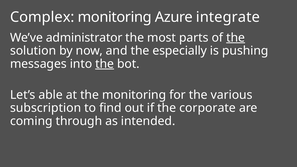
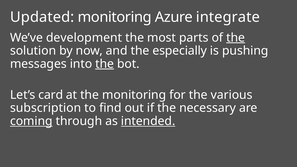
Complex: Complex -> Updated (42, 17)
administrator: administrator -> development (84, 38)
able: able -> card (51, 95)
corporate: corporate -> necessary (208, 108)
coming underline: none -> present (31, 121)
intended underline: none -> present (148, 121)
